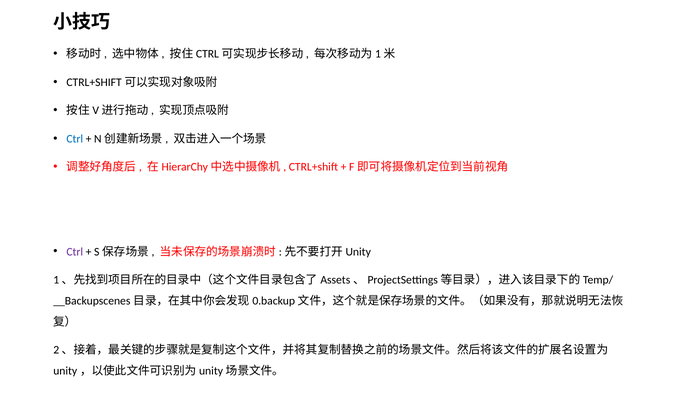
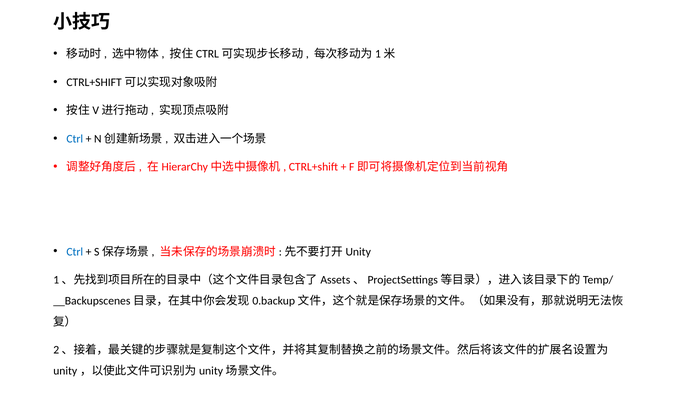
Ctrl colour: purple -> blue (75, 252)
